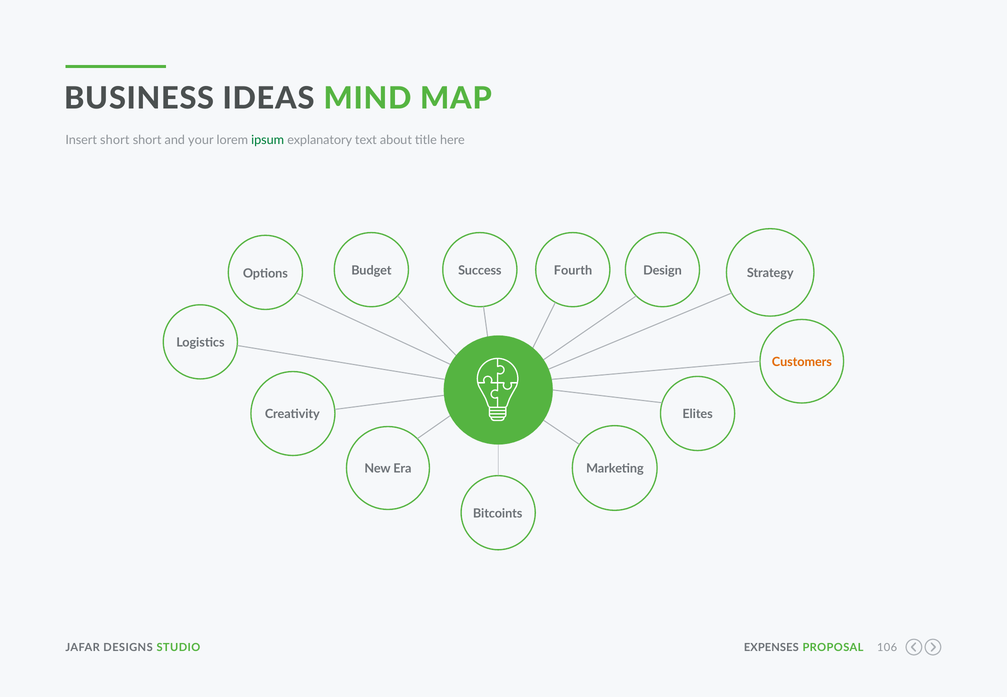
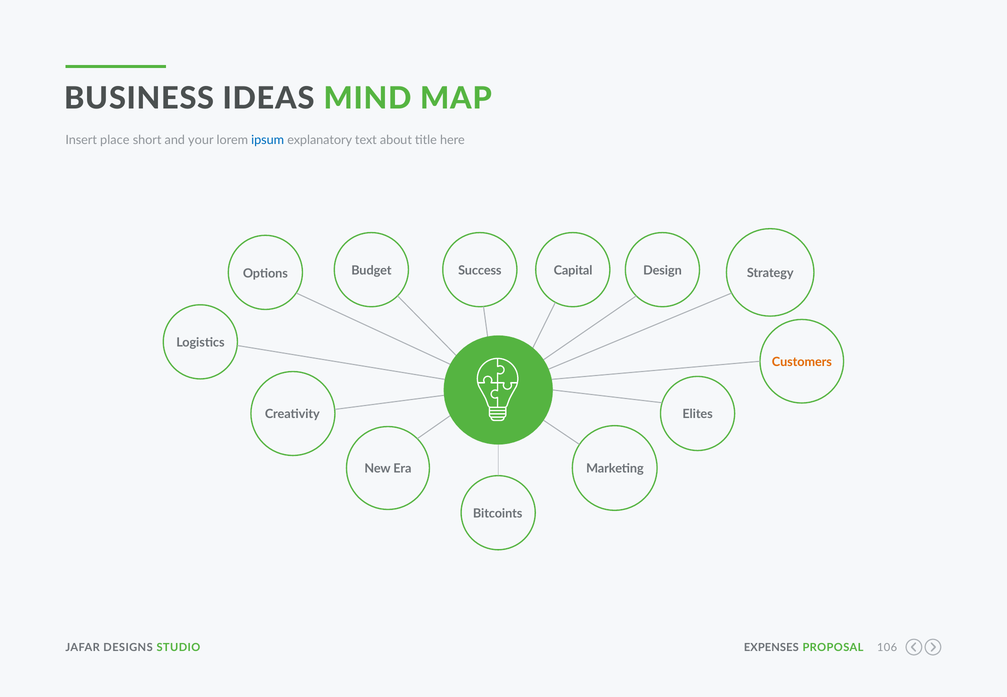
Insert short: short -> place (115, 140)
ipsum colour: green -> blue (268, 140)
Fourth: Fourth -> Capital (573, 271)
